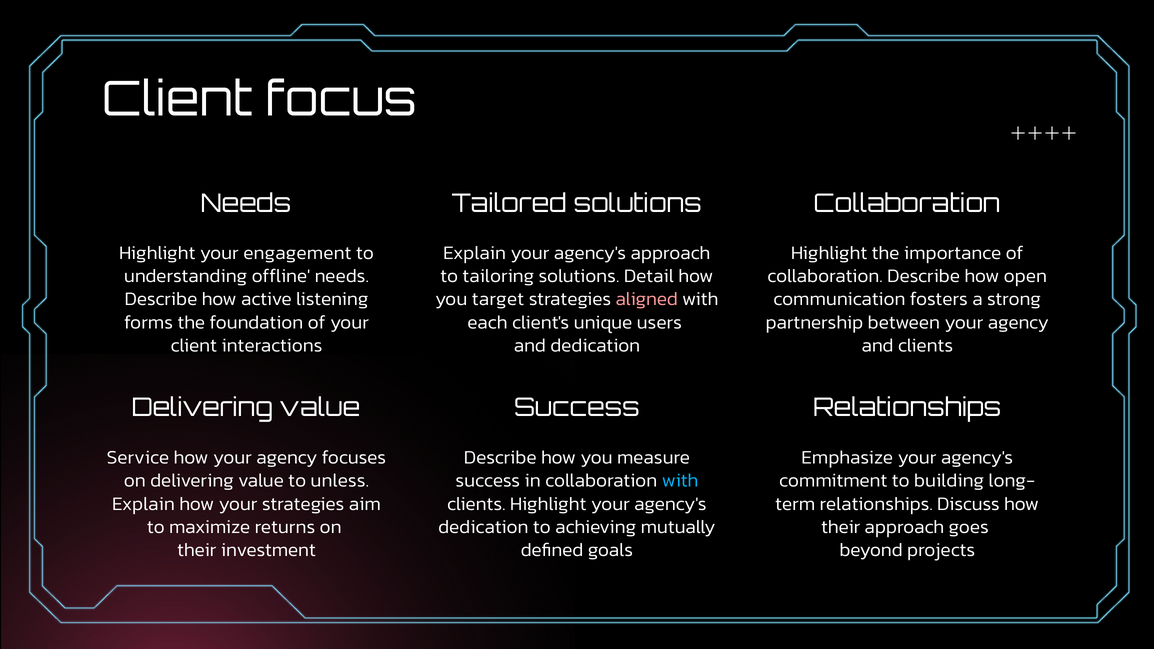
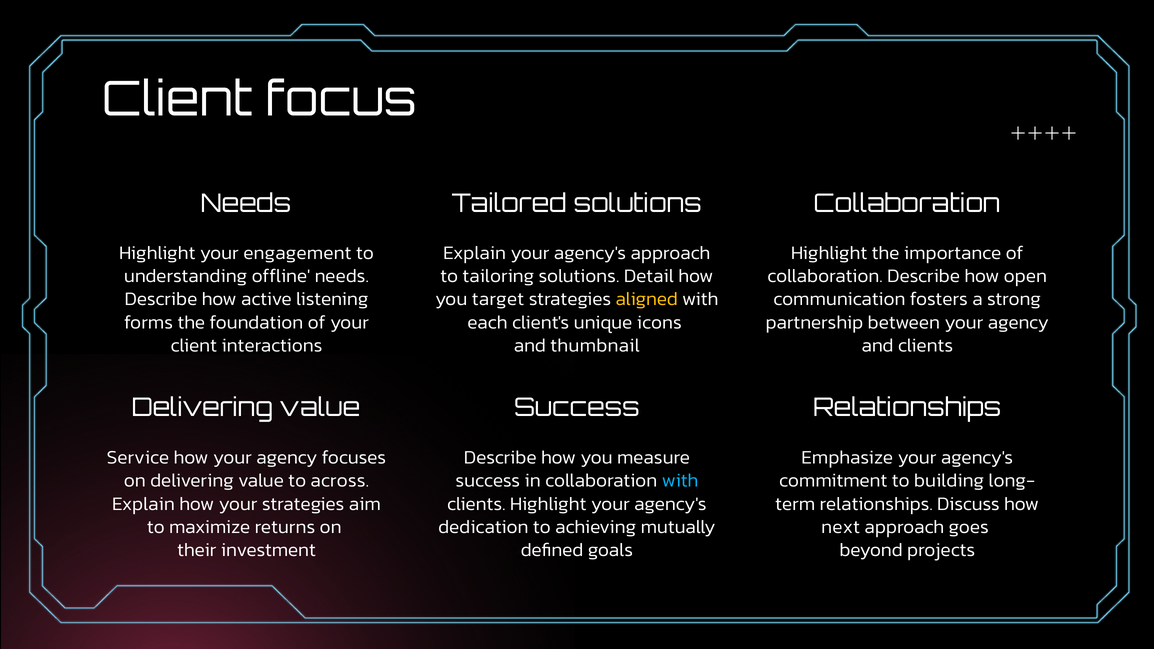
aligned colour: pink -> yellow (647, 299)
users: users -> icons (659, 322)
and dedication: dedication -> thumbnail (595, 345)
unless: unless -> across (340, 481)
their: their -> next (841, 527)
